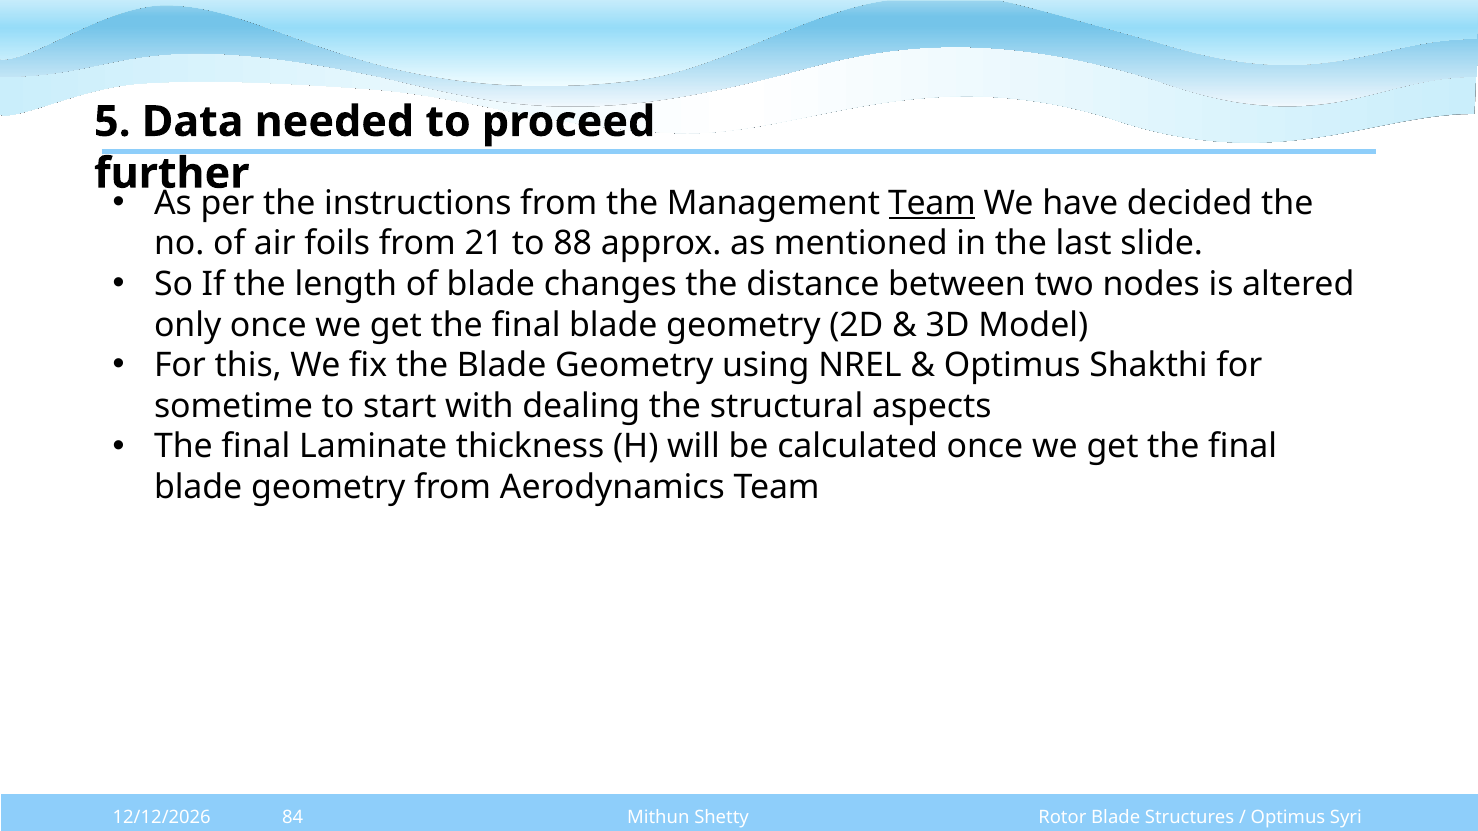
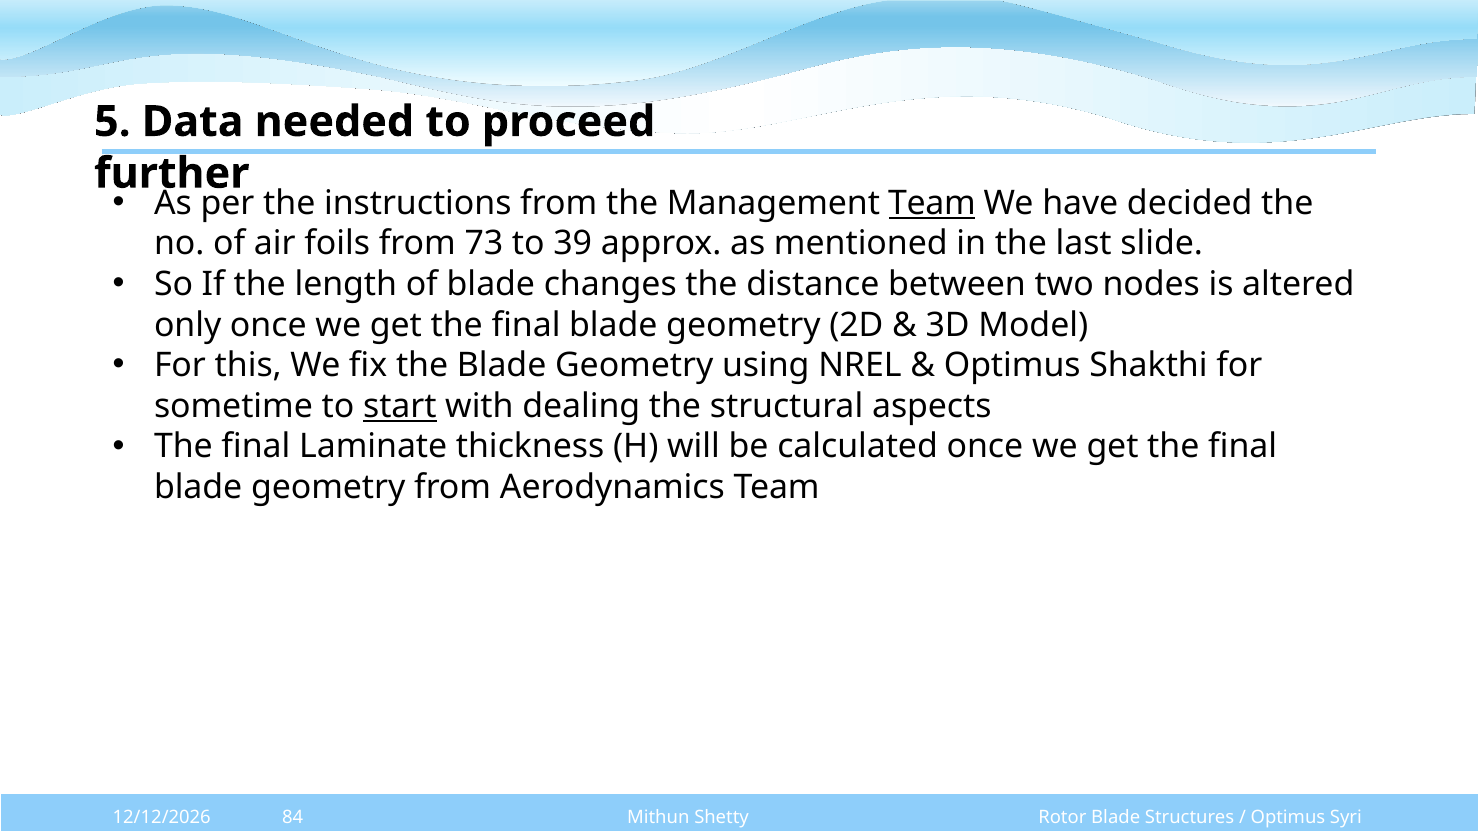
21: 21 -> 73 (484, 244)
88: 88 -> 39 (573, 244)
start underline: none -> present (400, 406)
